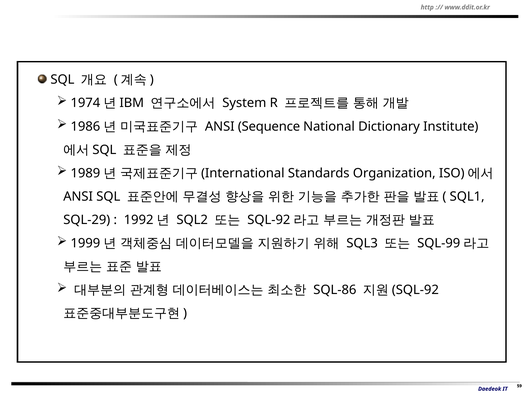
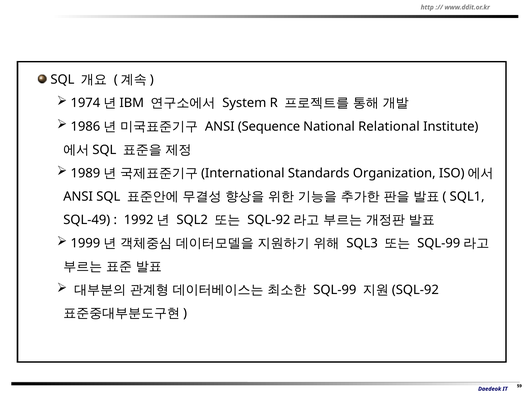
Dictionary: Dictionary -> Relational (389, 127)
SQL-29: SQL-29 -> SQL-49 (87, 220)
SQL-86: SQL-86 -> SQL-99 (335, 290)
